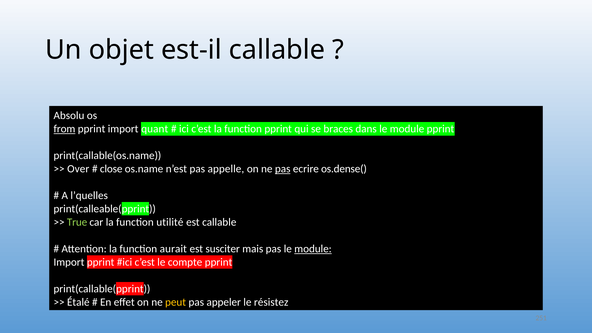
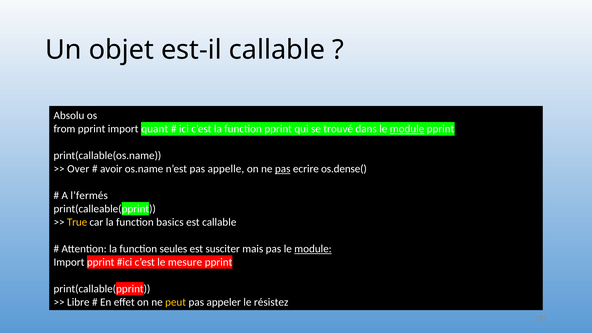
from underline: present -> none (64, 129)
braces: braces -> trouvé (338, 129)
module underline: none -> present (407, 129)
close: close -> avoir (111, 169)
l’quelles: l’quelles -> l’fermés (89, 196)
True colour: light green -> yellow (77, 222)
utilité: utilité -> basics (170, 222)
aurait: aurait -> seules (173, 249)
compte: compte -> mesure (185, 262)
Étalé: Étalé -> Libre (78, 302)
